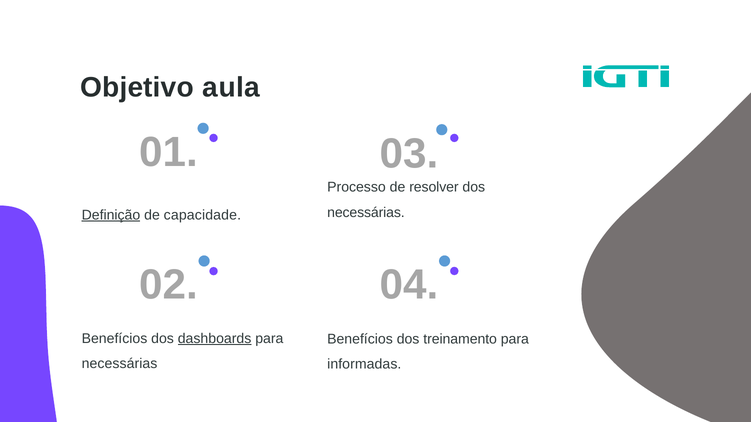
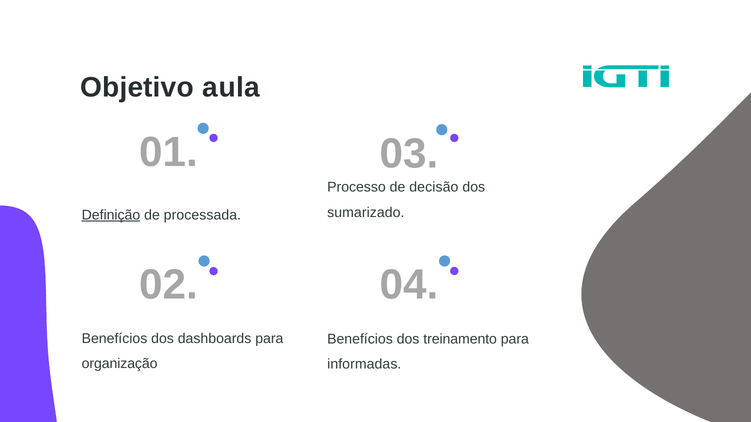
resolver: resolver -> decisão (434, 187)
necessárias: necessárias -> sumarizado (366, 213)
capacidade: capacidade -> processada (202, 215)
dashboards underline: present -> none (215, 339)
necessárias: necessárias -> organização (120, 364)
